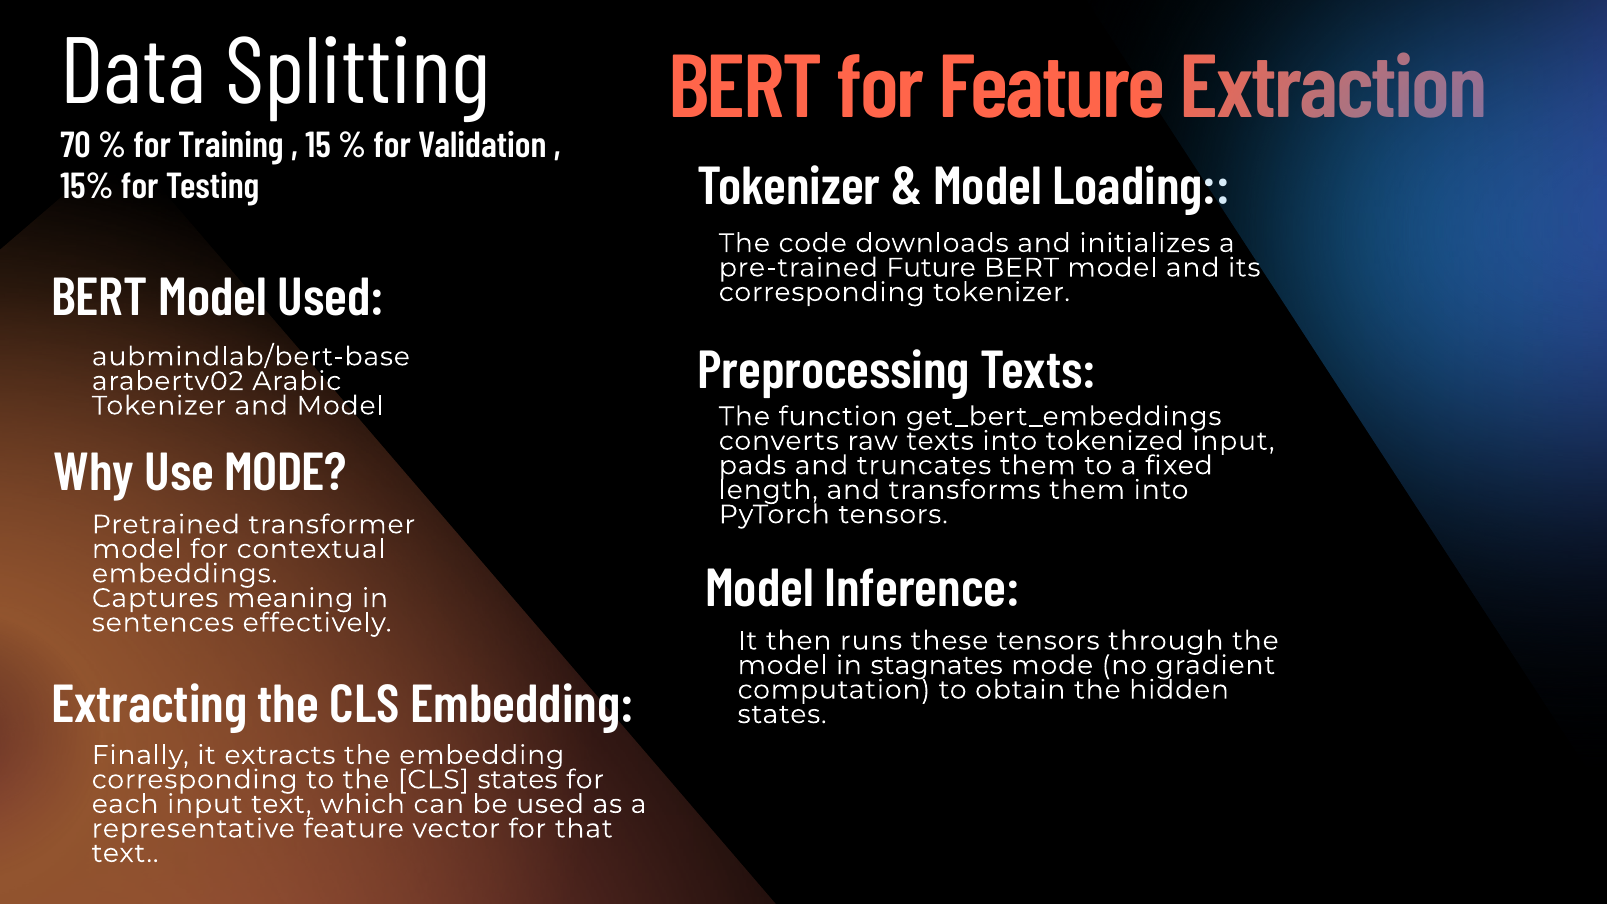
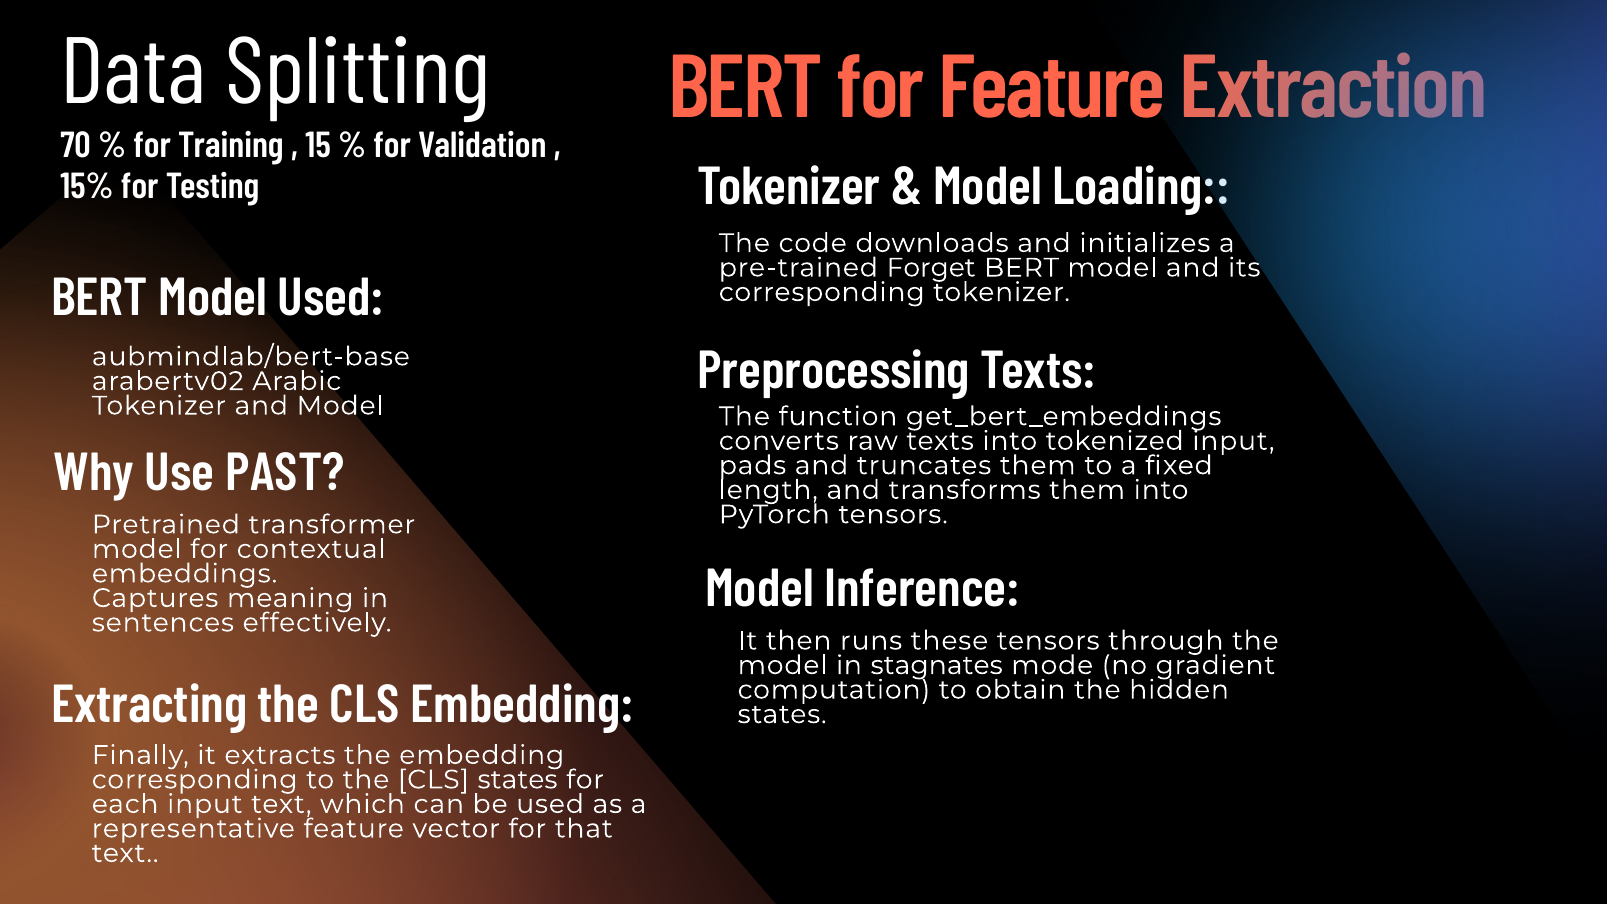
Future: Future -> Forget (931, 268)
Use MODE: MODE -> PAST (285, 473)
